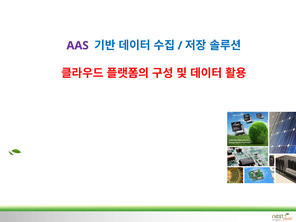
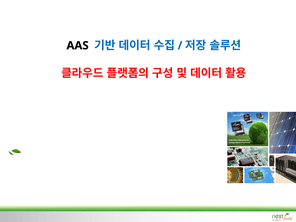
AAS colour: purple -> black (78, 46)
